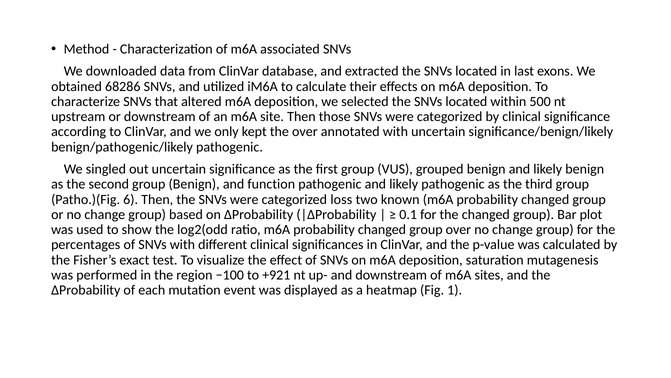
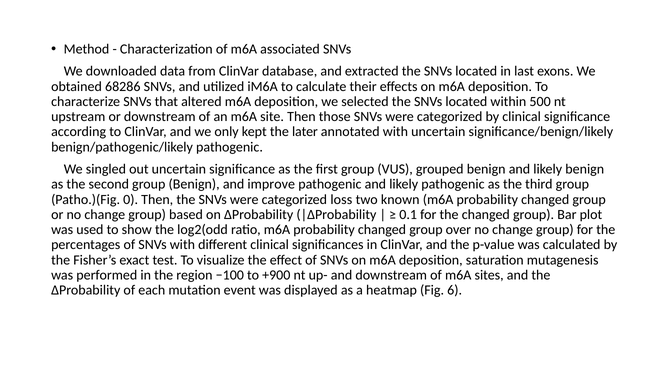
the over: over -> later (305, 132)
function: function -> improve (271, 184)
6: 6 -> 0 (131, 199)
+921: +921 -> +900 (276, 275)
1: 1 -> 6 (455, 290)
